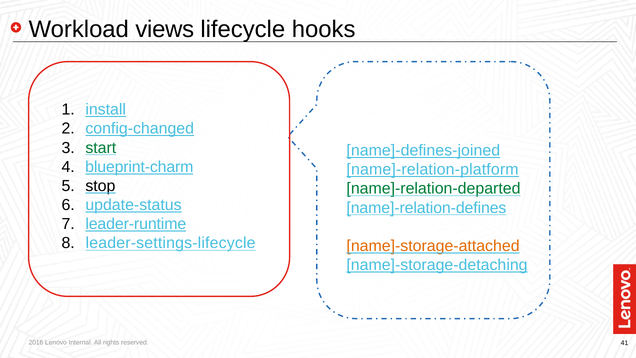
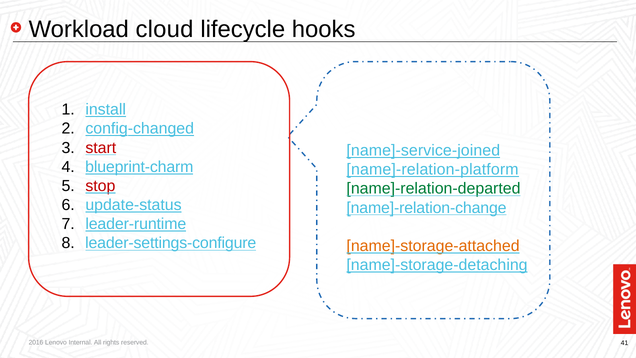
views: views -> cloud (165, 30)
start colour: green -> red (101, 148)
name]-defines-joined: name]-defines-joined -> name]-service-joined (423, 150)
stop colour: black -> red (100, 186)
name]-relation-defines: name]-relation-defines -> name]-relation-change (426, 208)
leader-settings-lifecycle: leader-settings-lifecycle -> leader-settings-configure (171, 243)
